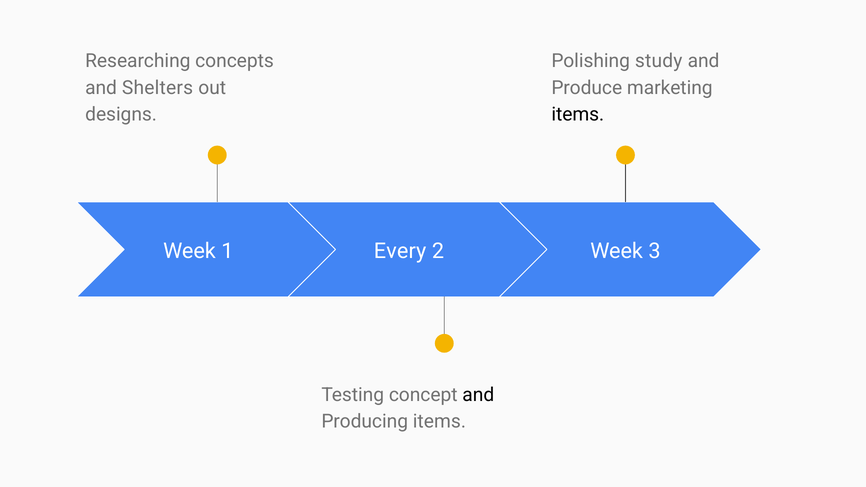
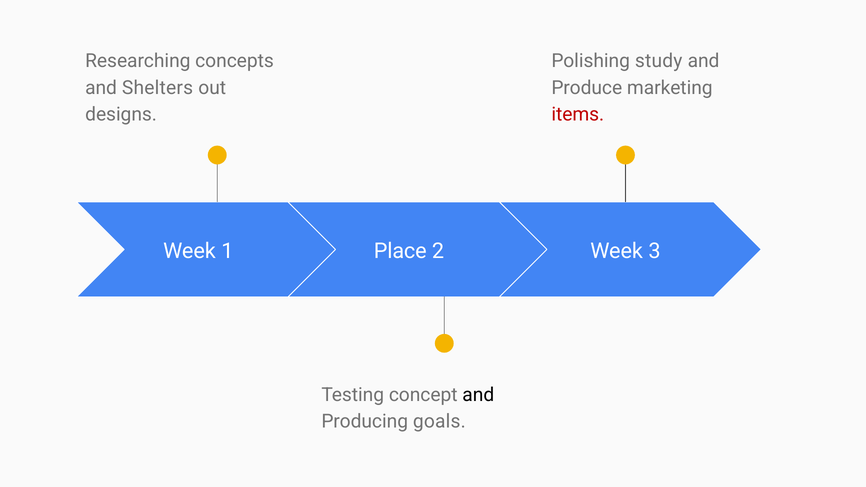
items colour: black -> red (578, 114)
Every: Every -> Place (400, 251)
Producing items: items -> goals (439, 421)
